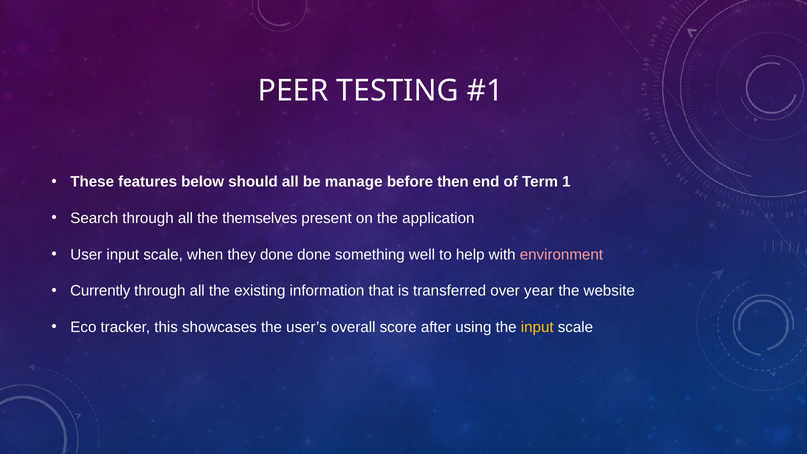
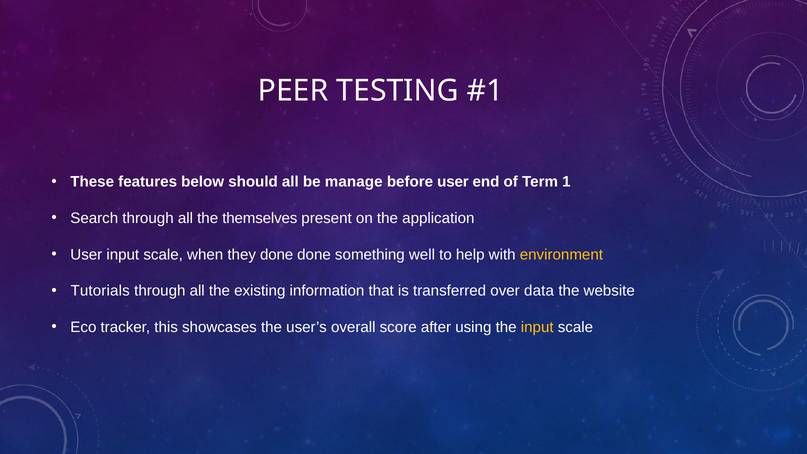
before then: then -> user (453, 182)
environment colour: pink -> yellow (561, 254)
Currently: Currently -> Tutorials (100, 291)
year: year -> data (539, 291)
